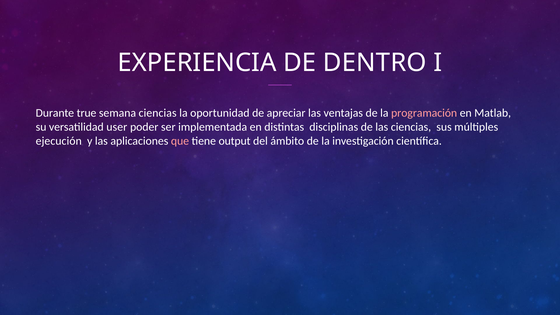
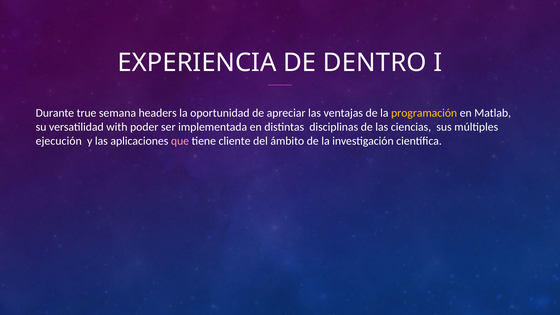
semana ciencias: ciencias -> headers (158, 113)
programación colour: pink -> yellow (424, 113)
user: user -> with (117, 127)
output: output -> cliente (235, 141)
